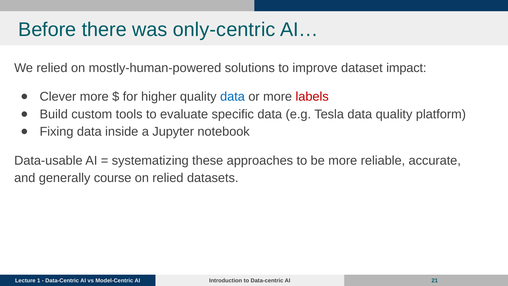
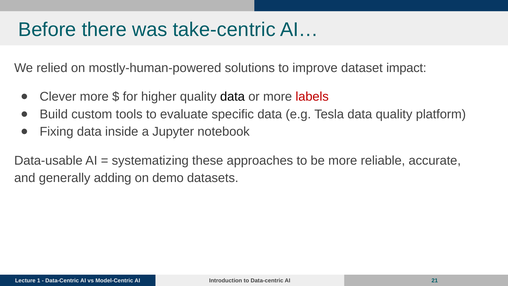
only-centric: only-centric -> take-centric (224, 30)
data colour: blue -> black (232, 97)
course: course -> adding (113, 178)
on relied: relied -> demo (168, 178)
